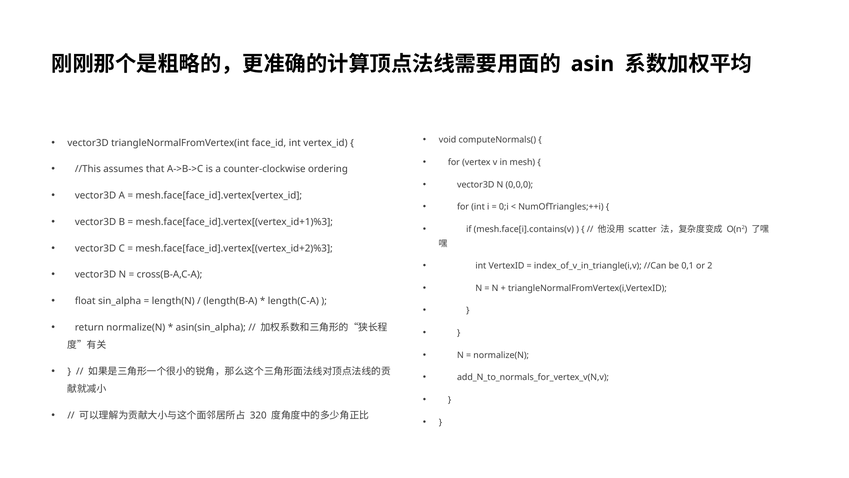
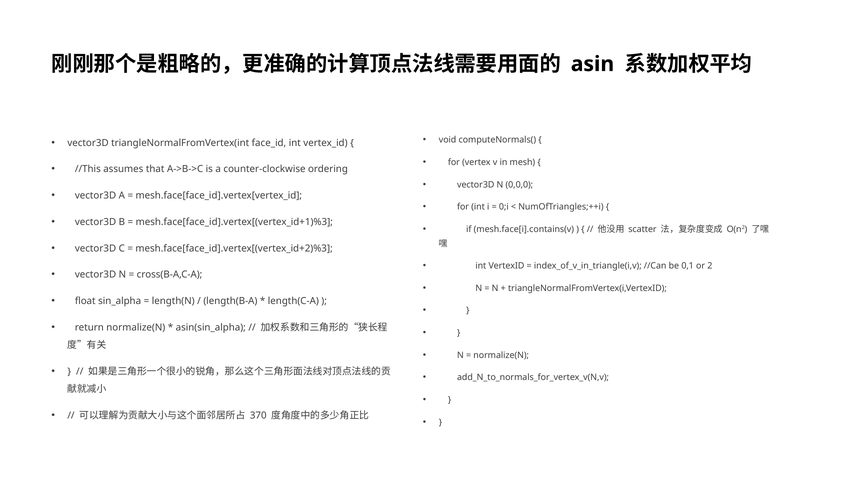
320: 320 -> 370 (258, 415)
